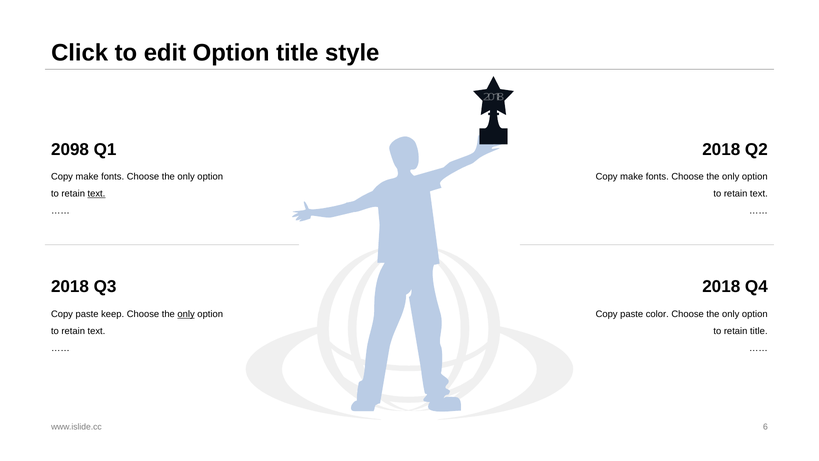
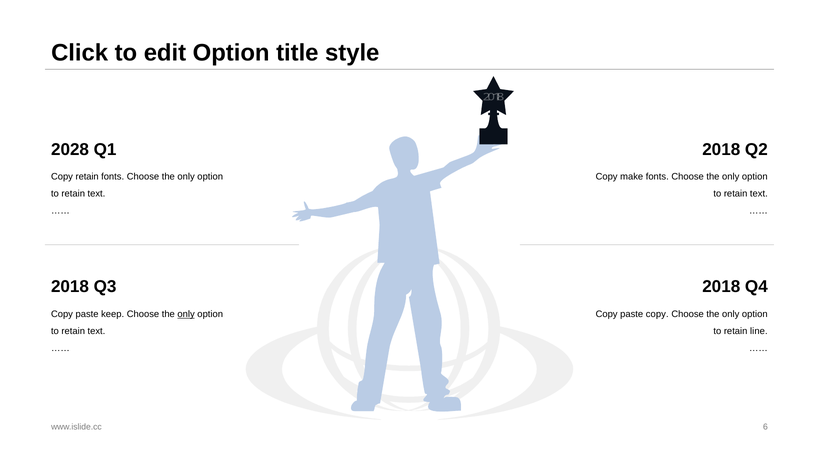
2098: 2098 -> 2028 (70, 149)
make: make -> retain (87, 177)
text underline: present -> none (96, 194)
paste color: color -> copy (657, 314)
retain title: title -> line (759, 331)
